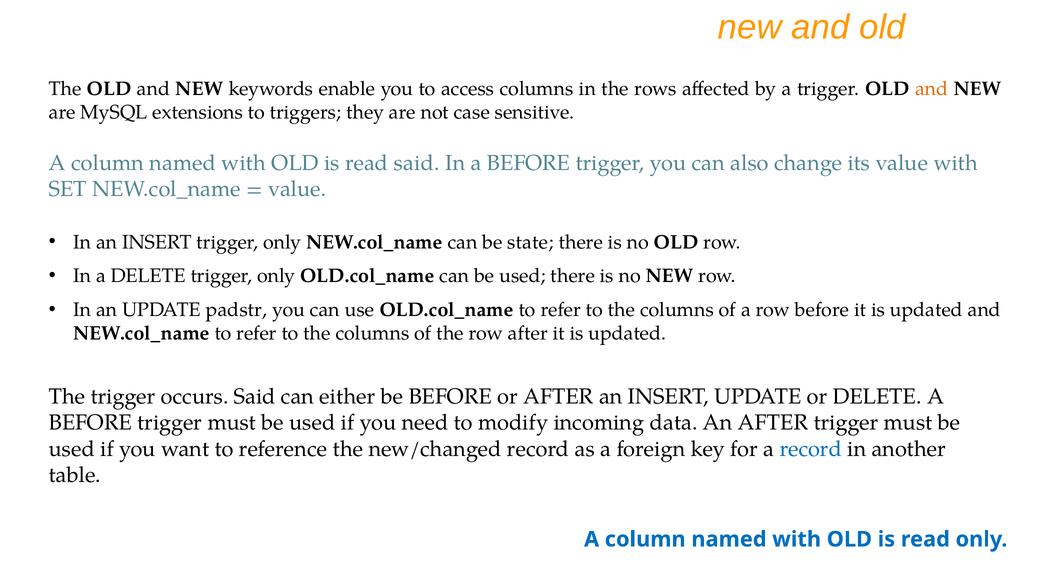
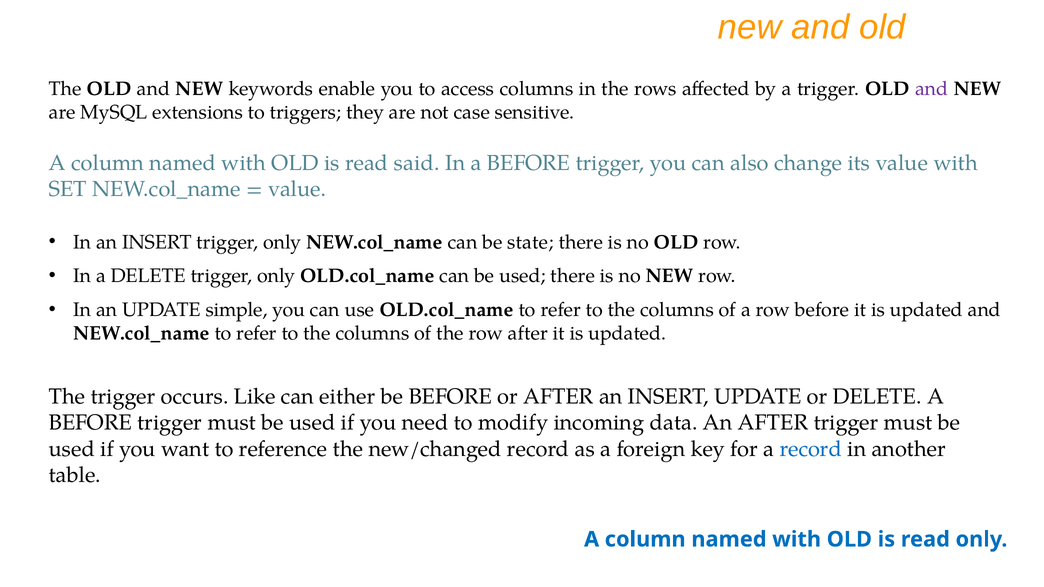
and colour: orange -> purple (932, 89)
padstr: padstr -> simple (237, 310)
occurs Said: Said -> Like (255, 397)
